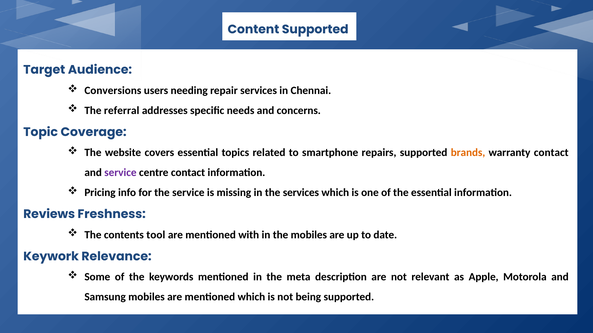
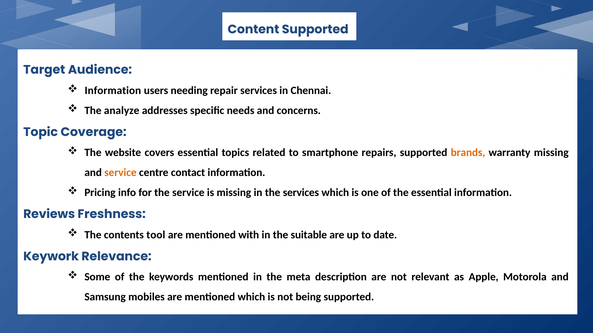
Conversions: Conversions -> Information (113, 91)
referral: referral -> analyze (122, 111)
warranty contact: contact -> missing (551, 153)
service colour: purple -> orange (120, 173)
the mobiles: mobiles -> suitable (309, 235)
